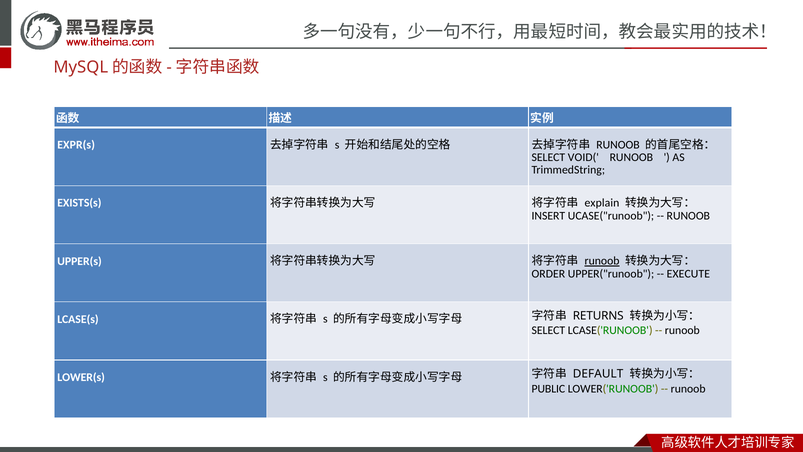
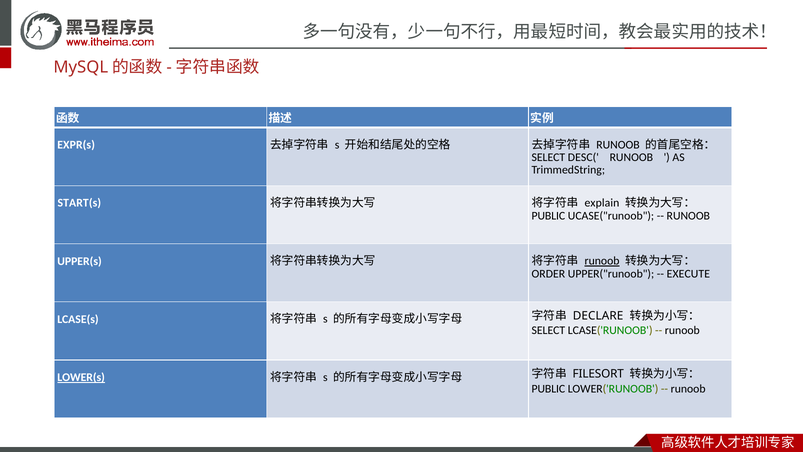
VOID(: VOID( -> DESC( (583, 157)
EXISTS(s: EXISTS(s -> START(s (79, 203)
INSERT: INSERT -> PUBLIC (548, 216)
RETURNS: RETURNS -> DECLARE (598, 316)
LOWER(s underline: none -> present (81, 377)
DEFAULT: DEFAULT -> FILESORT (598, 374)
